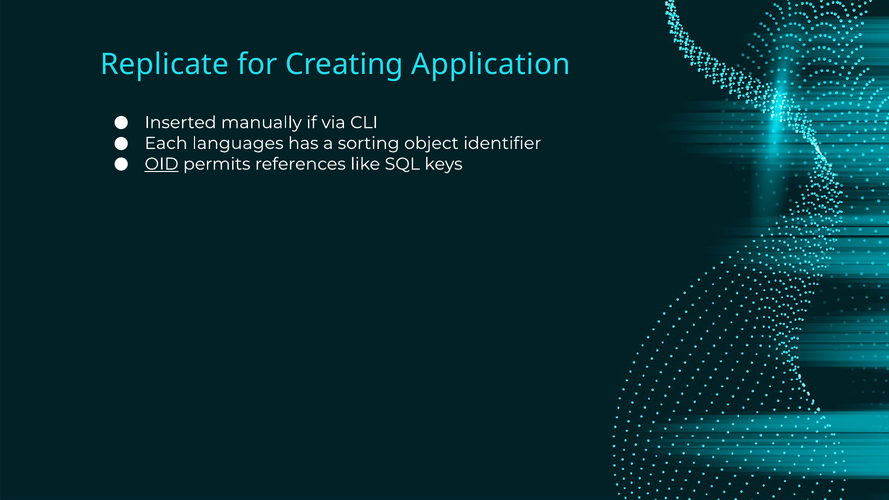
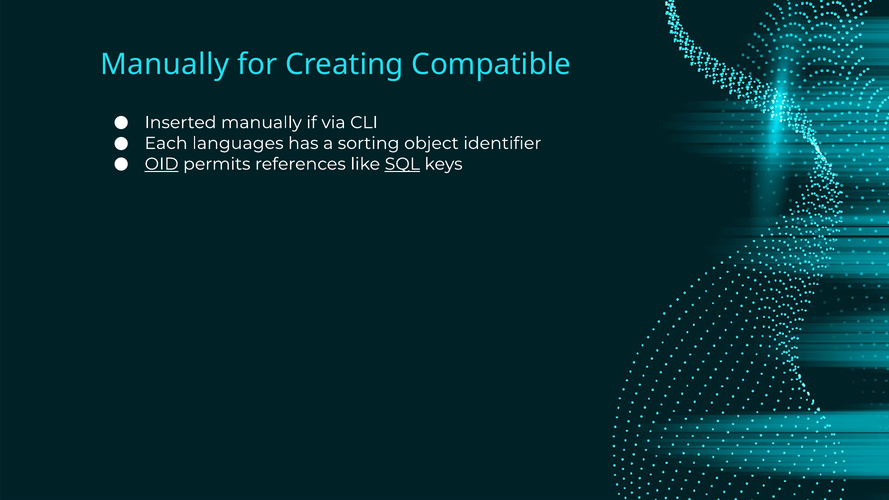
Replicate: Replicate -> Manually (165, 65)
Application: Application -> Compatible (491, 65)
SQL underline: none -> present (402, 164)
